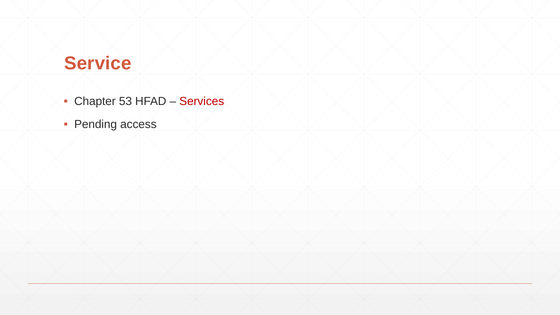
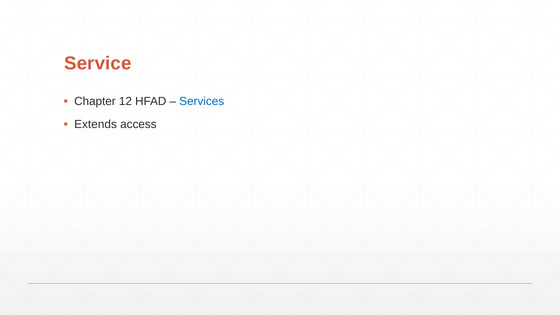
53: 53 -> 12 (125, 101)
Services colour: red -> blue (202, 101)
Pending: Pending -> Extends (96, 124)
